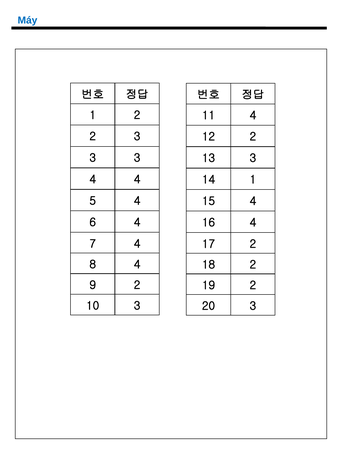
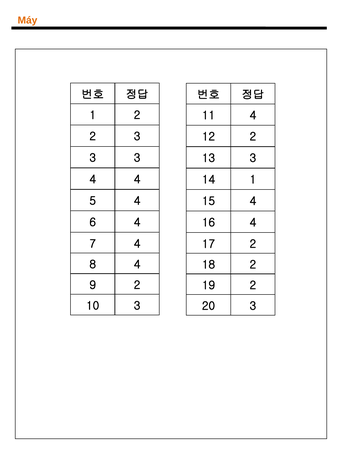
Máy colour: blue -> orange (28, 20)
